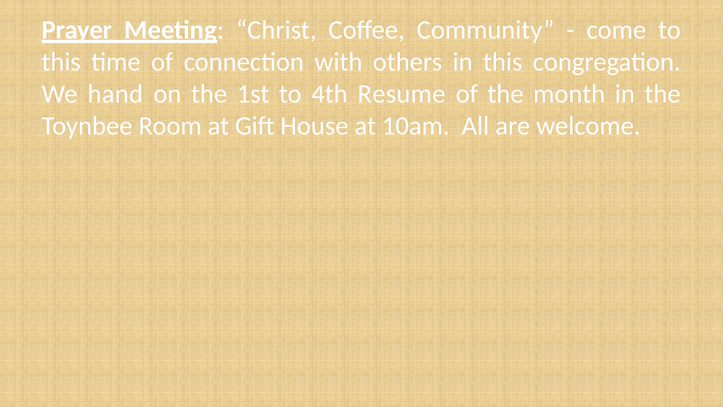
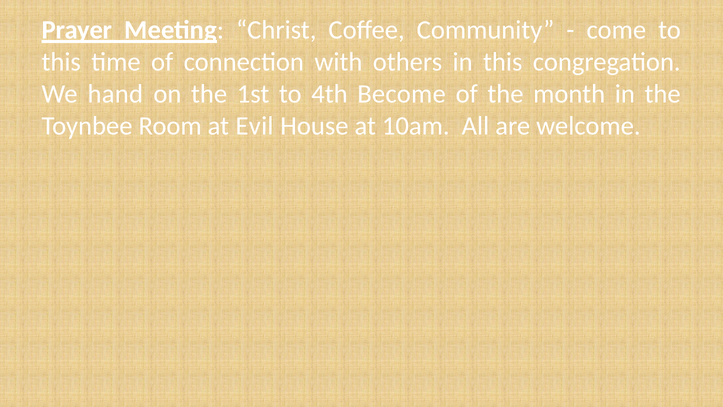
Resume: Resume -> Become (402, 94)
Gift: Gift -> Evil (255, 126)
